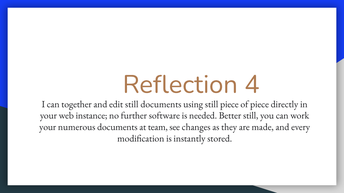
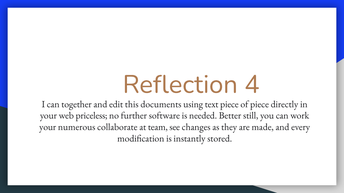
edit still: still -> this (132, 104)
using still: still -> text (212, 104)
instance: instance -> priceless (91, 116)
numerous documents: documents -> collaborate (117, 127)
